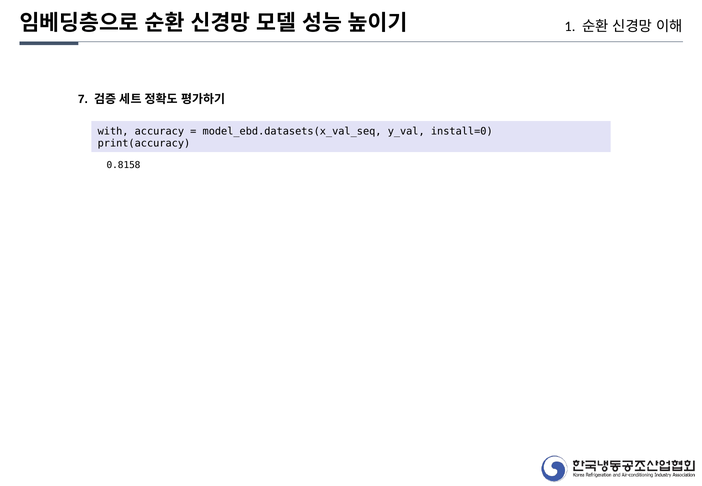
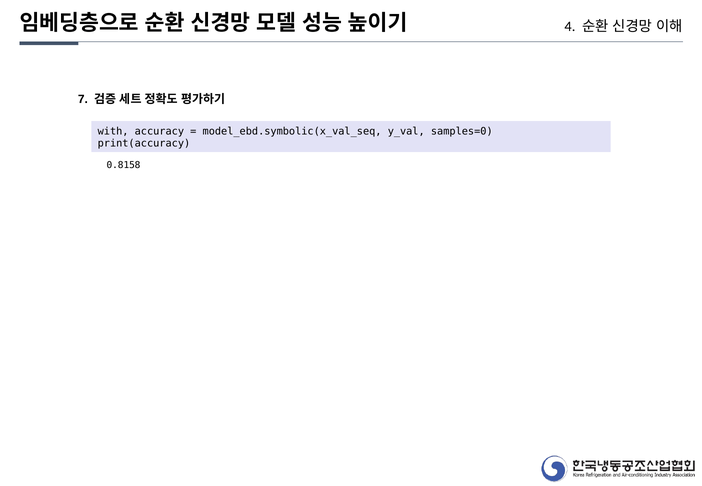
1: 1 -> 4 (570, 27)
model_ebd.datasets(x_val_seq: model_ebd.datasets(x_val_seq -> model_ebd.symbolic(x_val_seq (292, 131)
install=0: install=0 -> samples=0 (462, 131)
